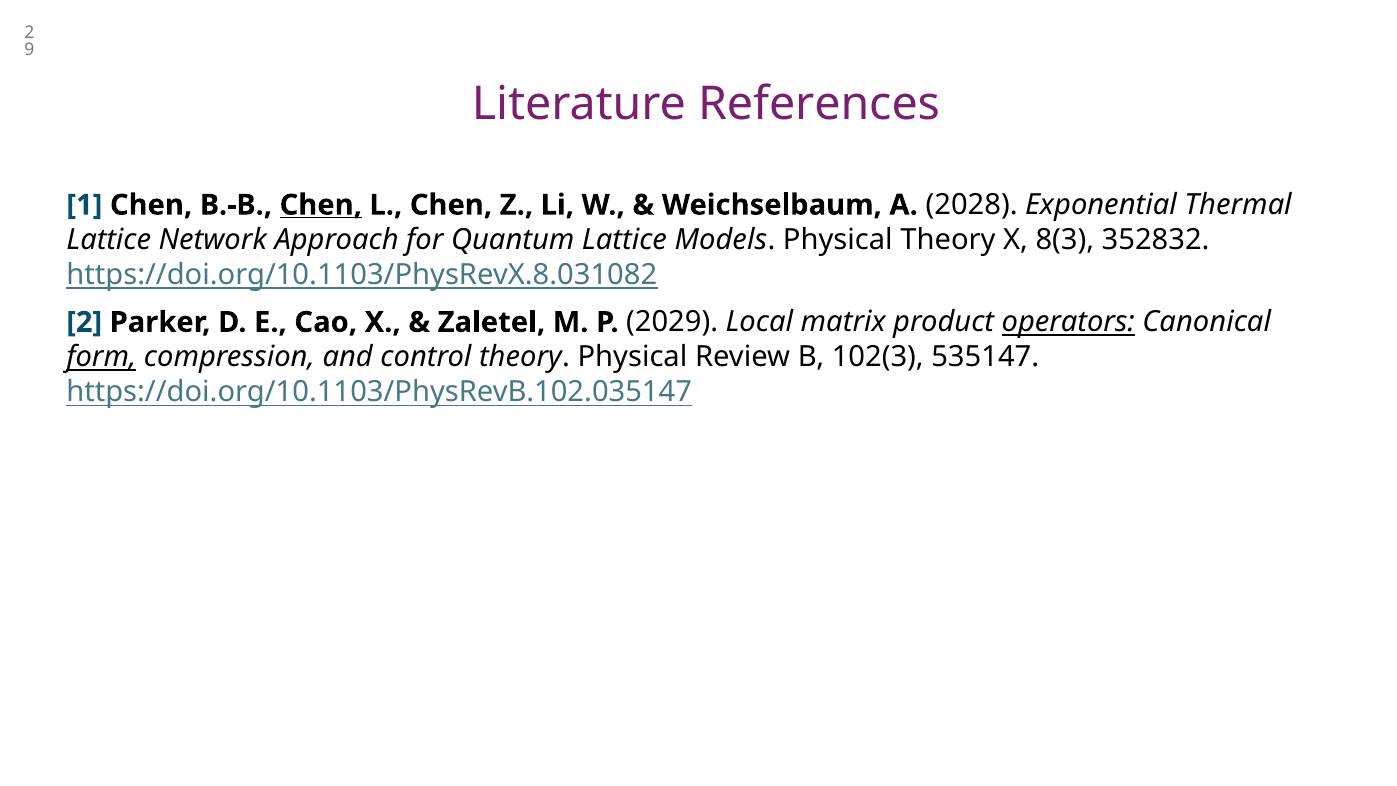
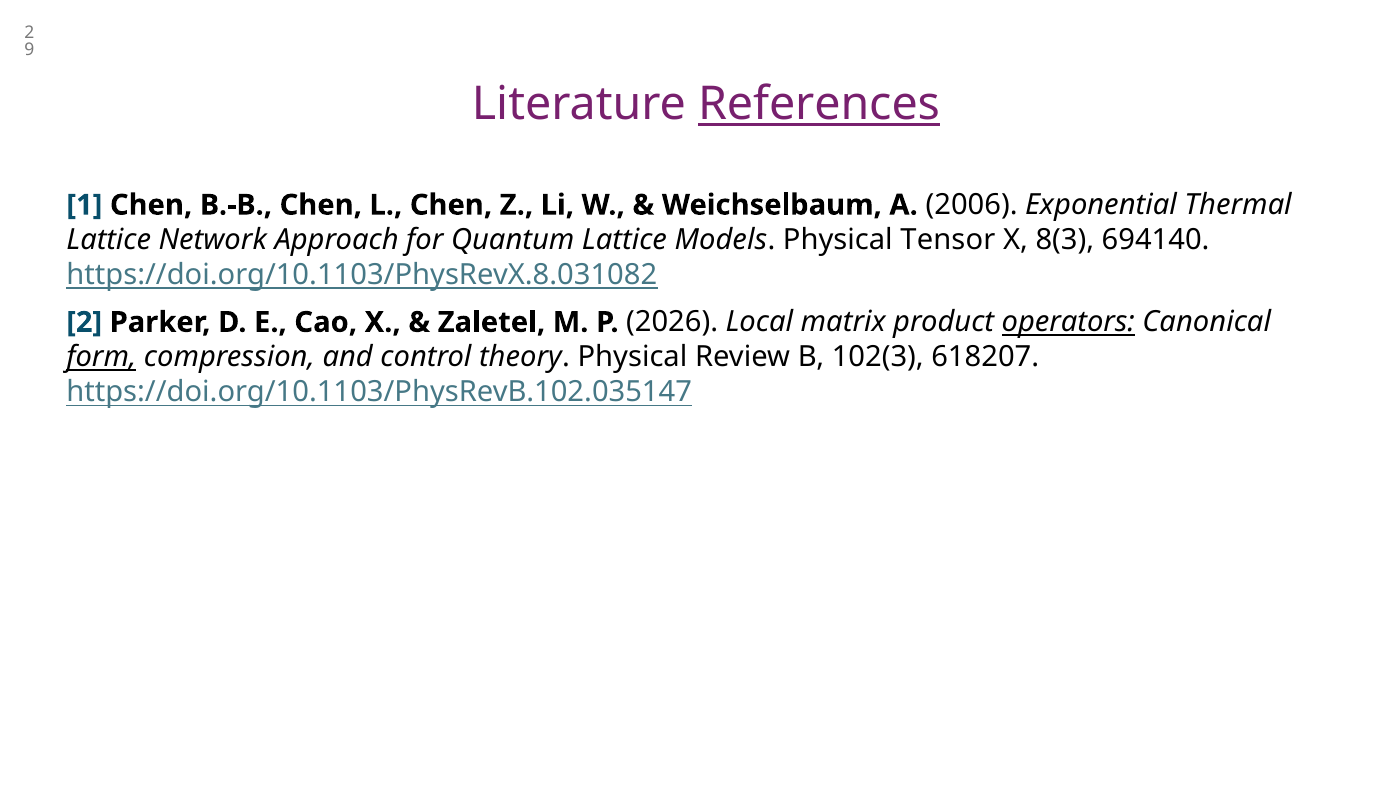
References underline: none -> present (819, 104)
Chen underline: present -> none (321, 205)
2028: 2028 -> 2006 (972, 205)
Physical Theory: Theory -> Tensor (948, 240)
352832: 352832 -> 694140 (1156, 240)
2029: 2029 -> 2026 (672, 322)
535147: 535147 -> 618207 (985, 357)
